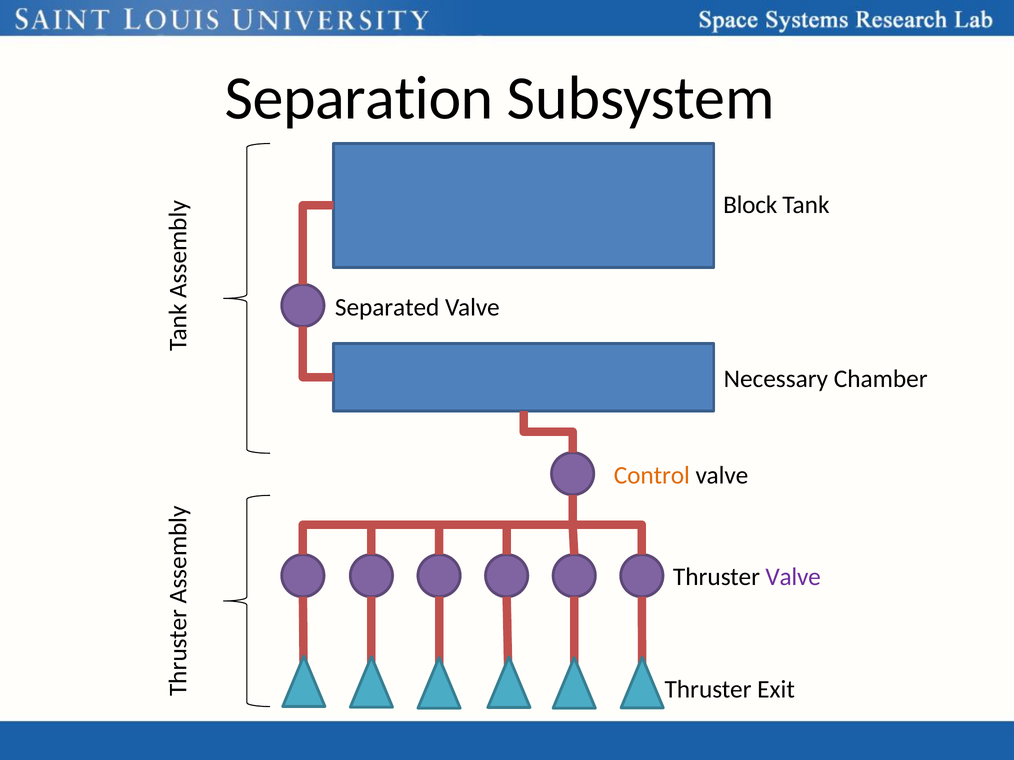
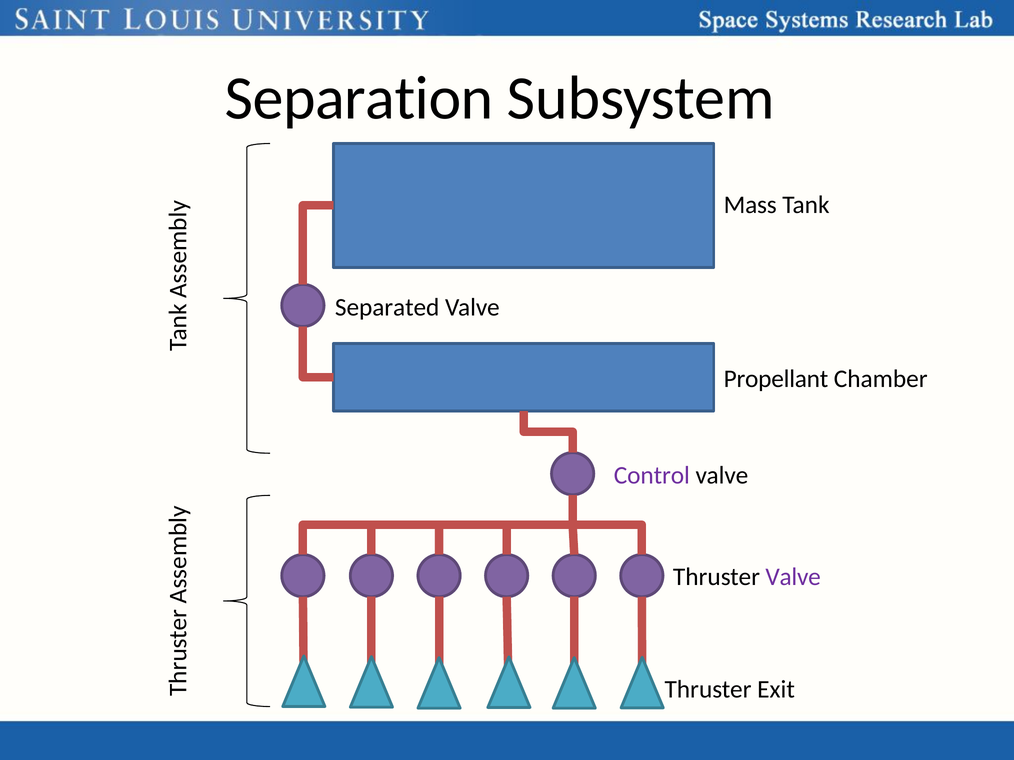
Block: Block -> Mass (750, 205)
Necessary: Necessary -> Propellant (776, 379)
Control colour: orange -> purple (652, 475)
